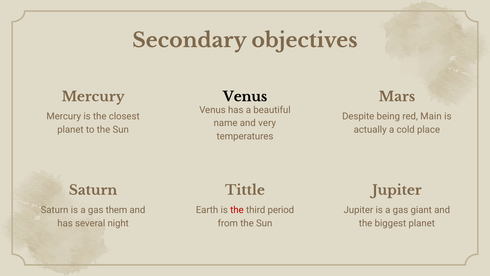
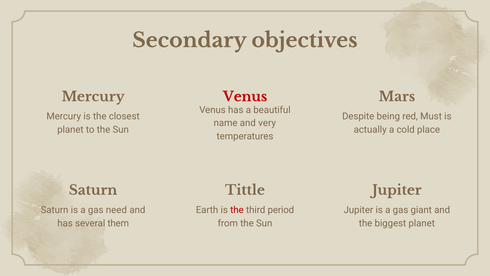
Venus colour: black -> red (245, 97)
Main: Main -> Must (431, 116)
them: them -> need (116, 210)
night: night -> them (118, 223)
